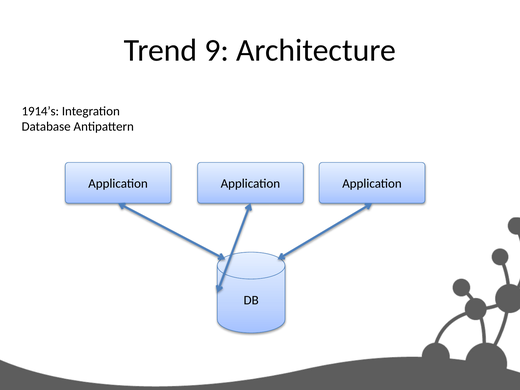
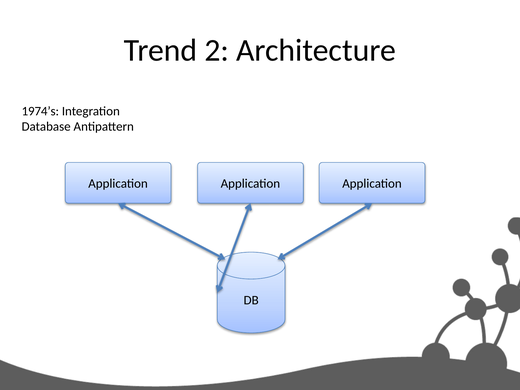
9: 9 -> 2 (217, 50)
1914’s: 1914’s -> 1974’s (40, 111)
